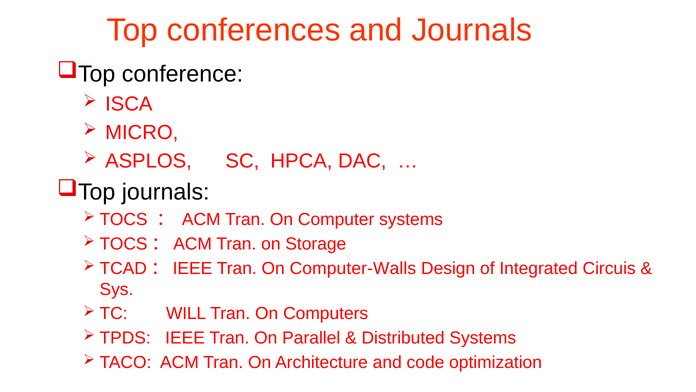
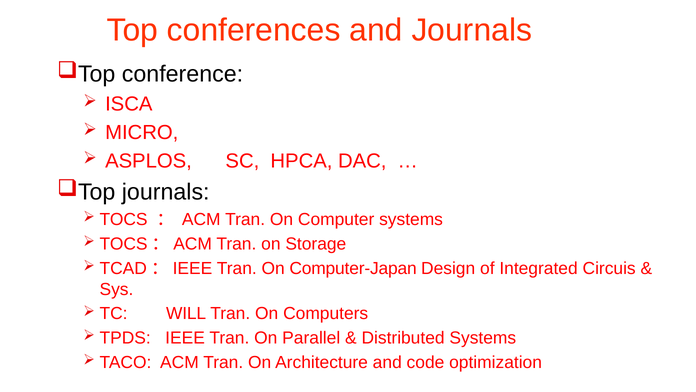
Computer-Walls: Computer-Walls -> Computer-Japan (353, 268)
